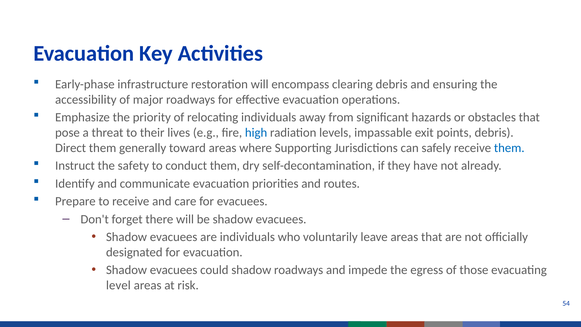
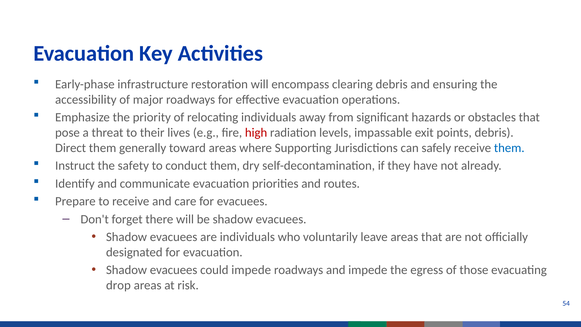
high colour: blue -> red (256, 133)
could shadow: shadow -> impede (251, 270)
level: level -> drop (118, 285)
